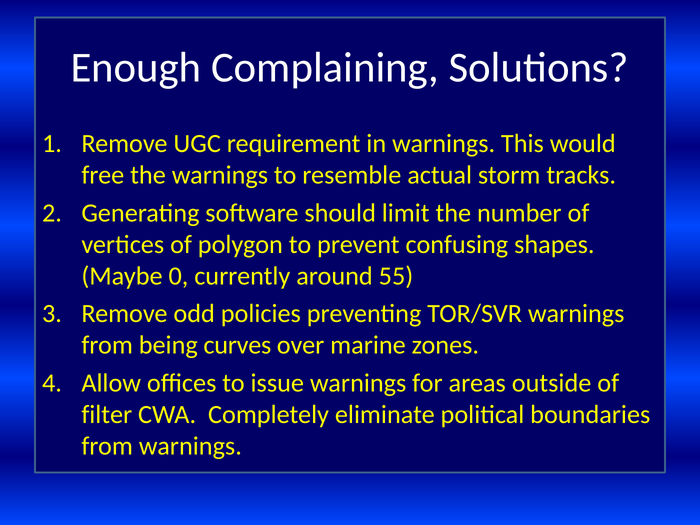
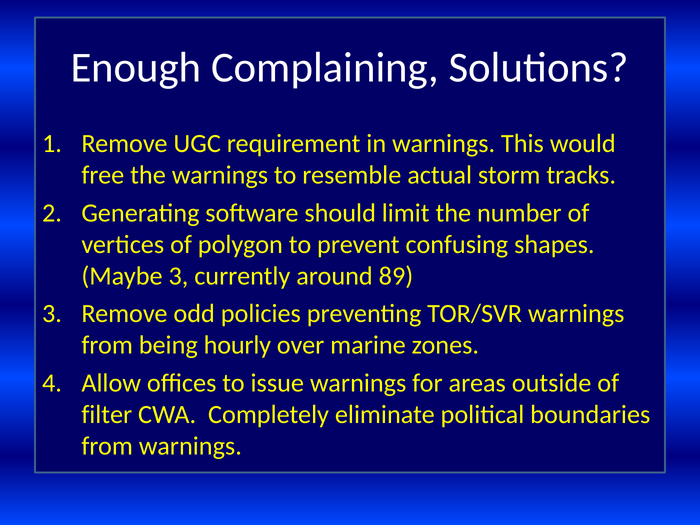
Maybe 0: 0 -> 3 (178, 276)
55: 55 -> 89 (396, 276)
curves: curves -> hourly (237, 345)
